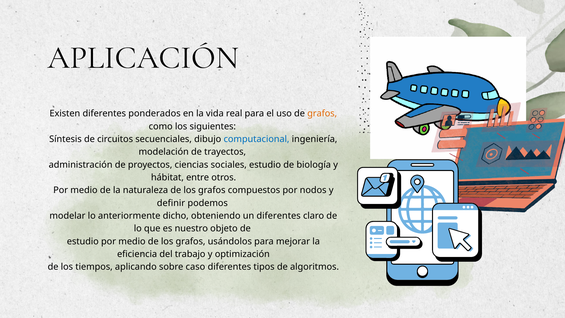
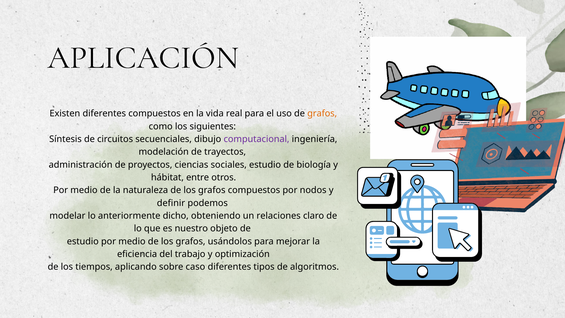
diferentes ponderados: ponderados -> compuestos (155, 114)
computacional colour: blue -> purple (257, 139)
un diferentes: diferentes -> relaciones (279, 216)
